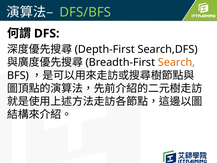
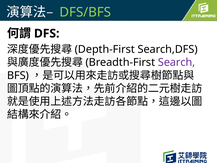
Search colour: orange -> purple (177, 62)
